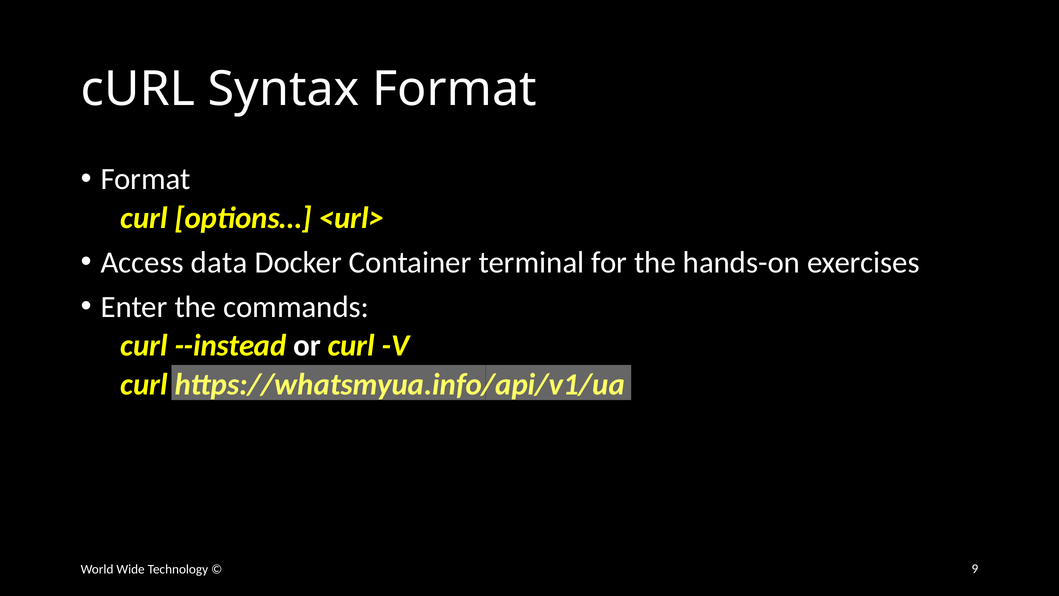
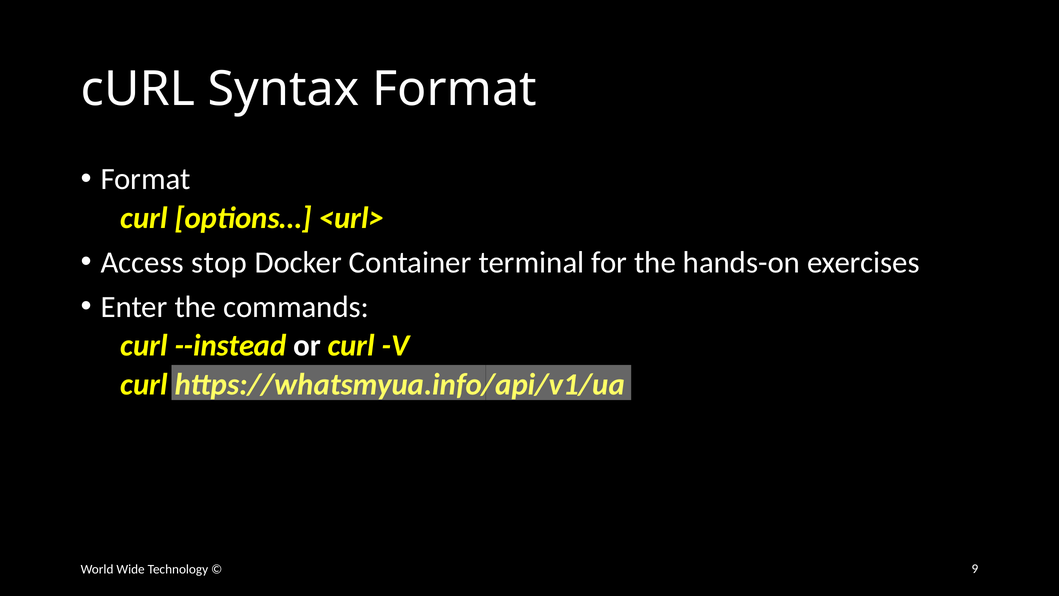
data: data -> stop (219, 262)
